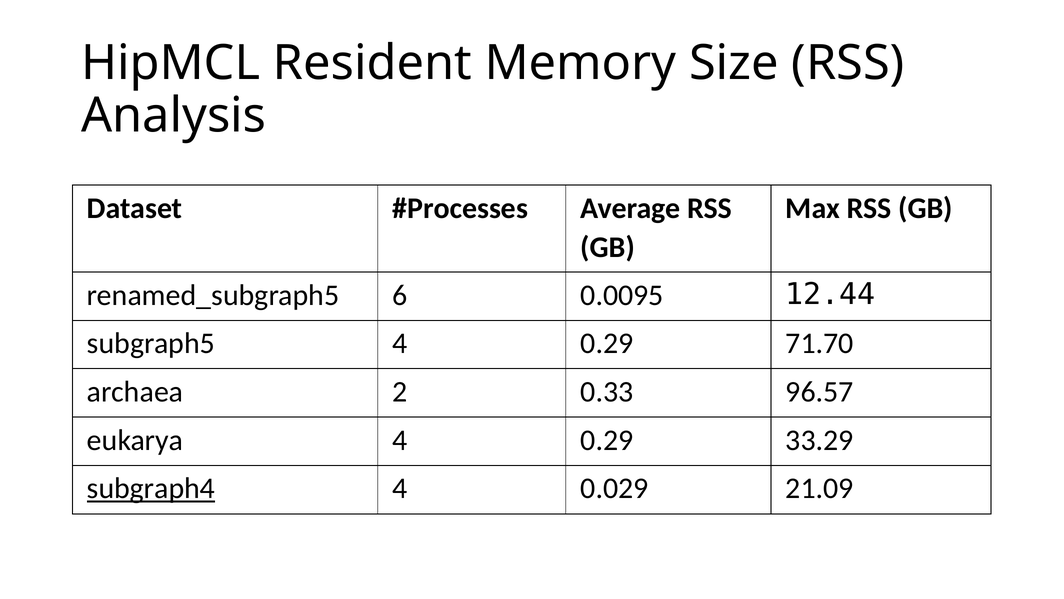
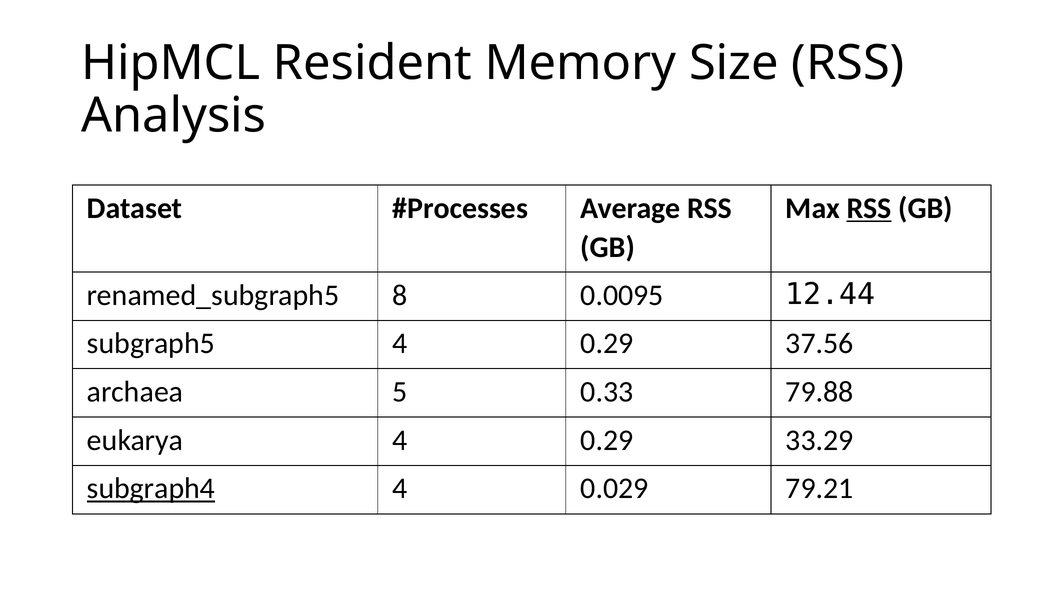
RSS underline: none -> present (869, 208)
6: 6 -> 8 (400, 295)
71.70: 71.70 -> 37.56 (819, 343)
2: 2 -> 5 (400, 392)
96.57: 96.57 -> 79.88 (819, 392)
21.09: 21.09 -> 79.21 (819, 488)
